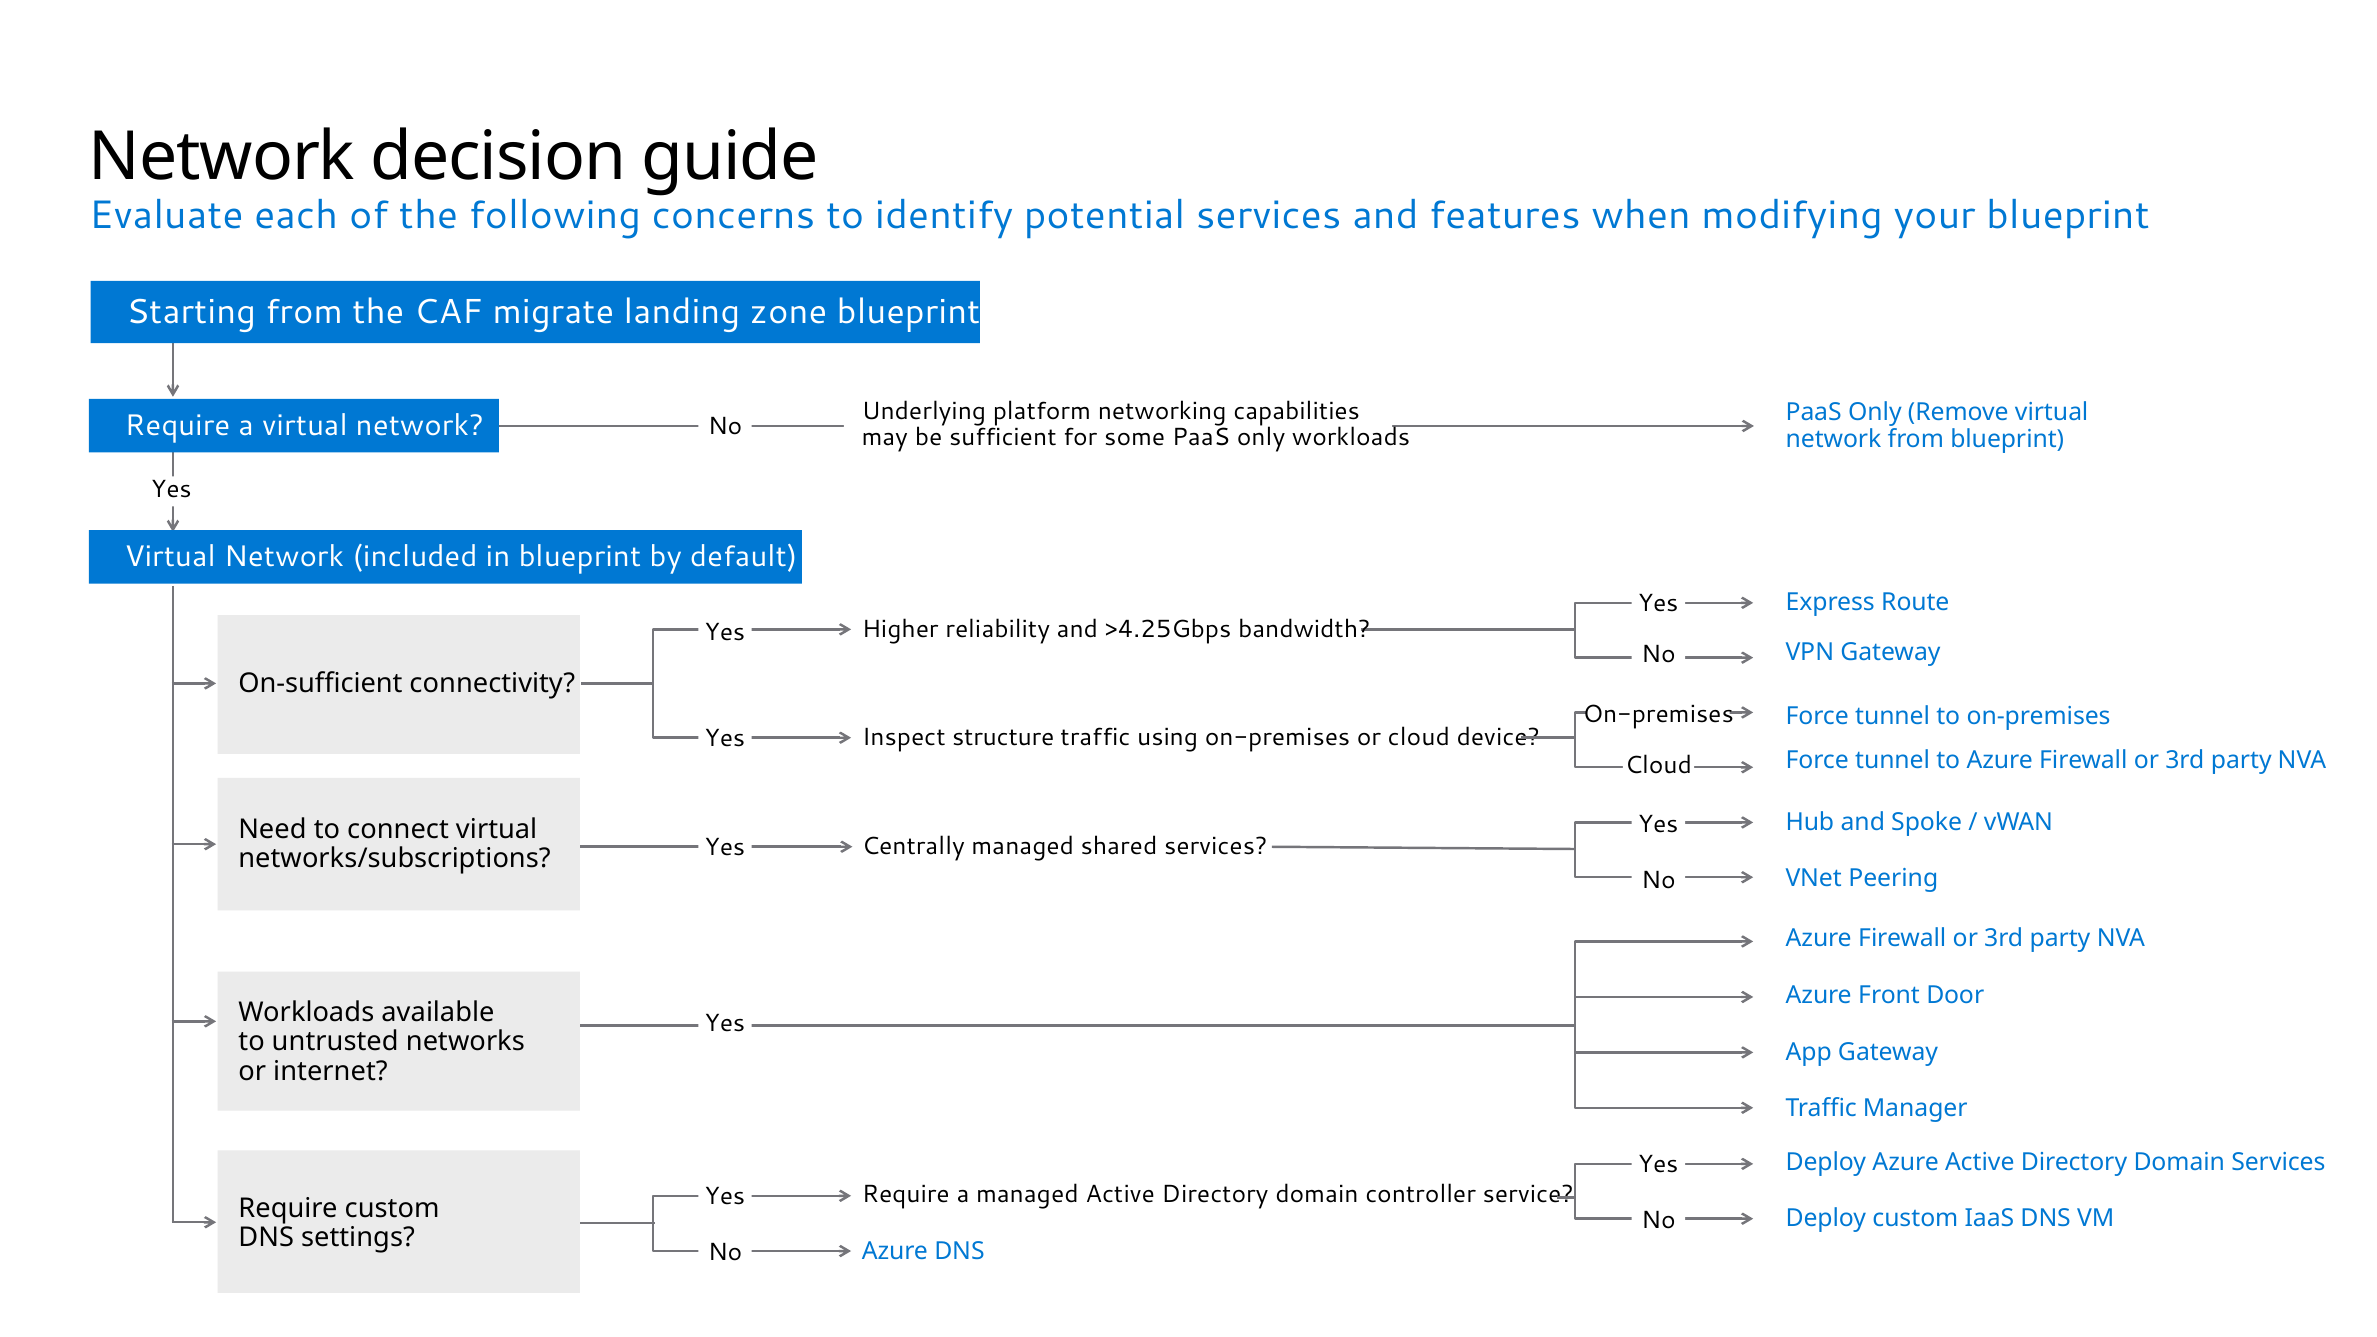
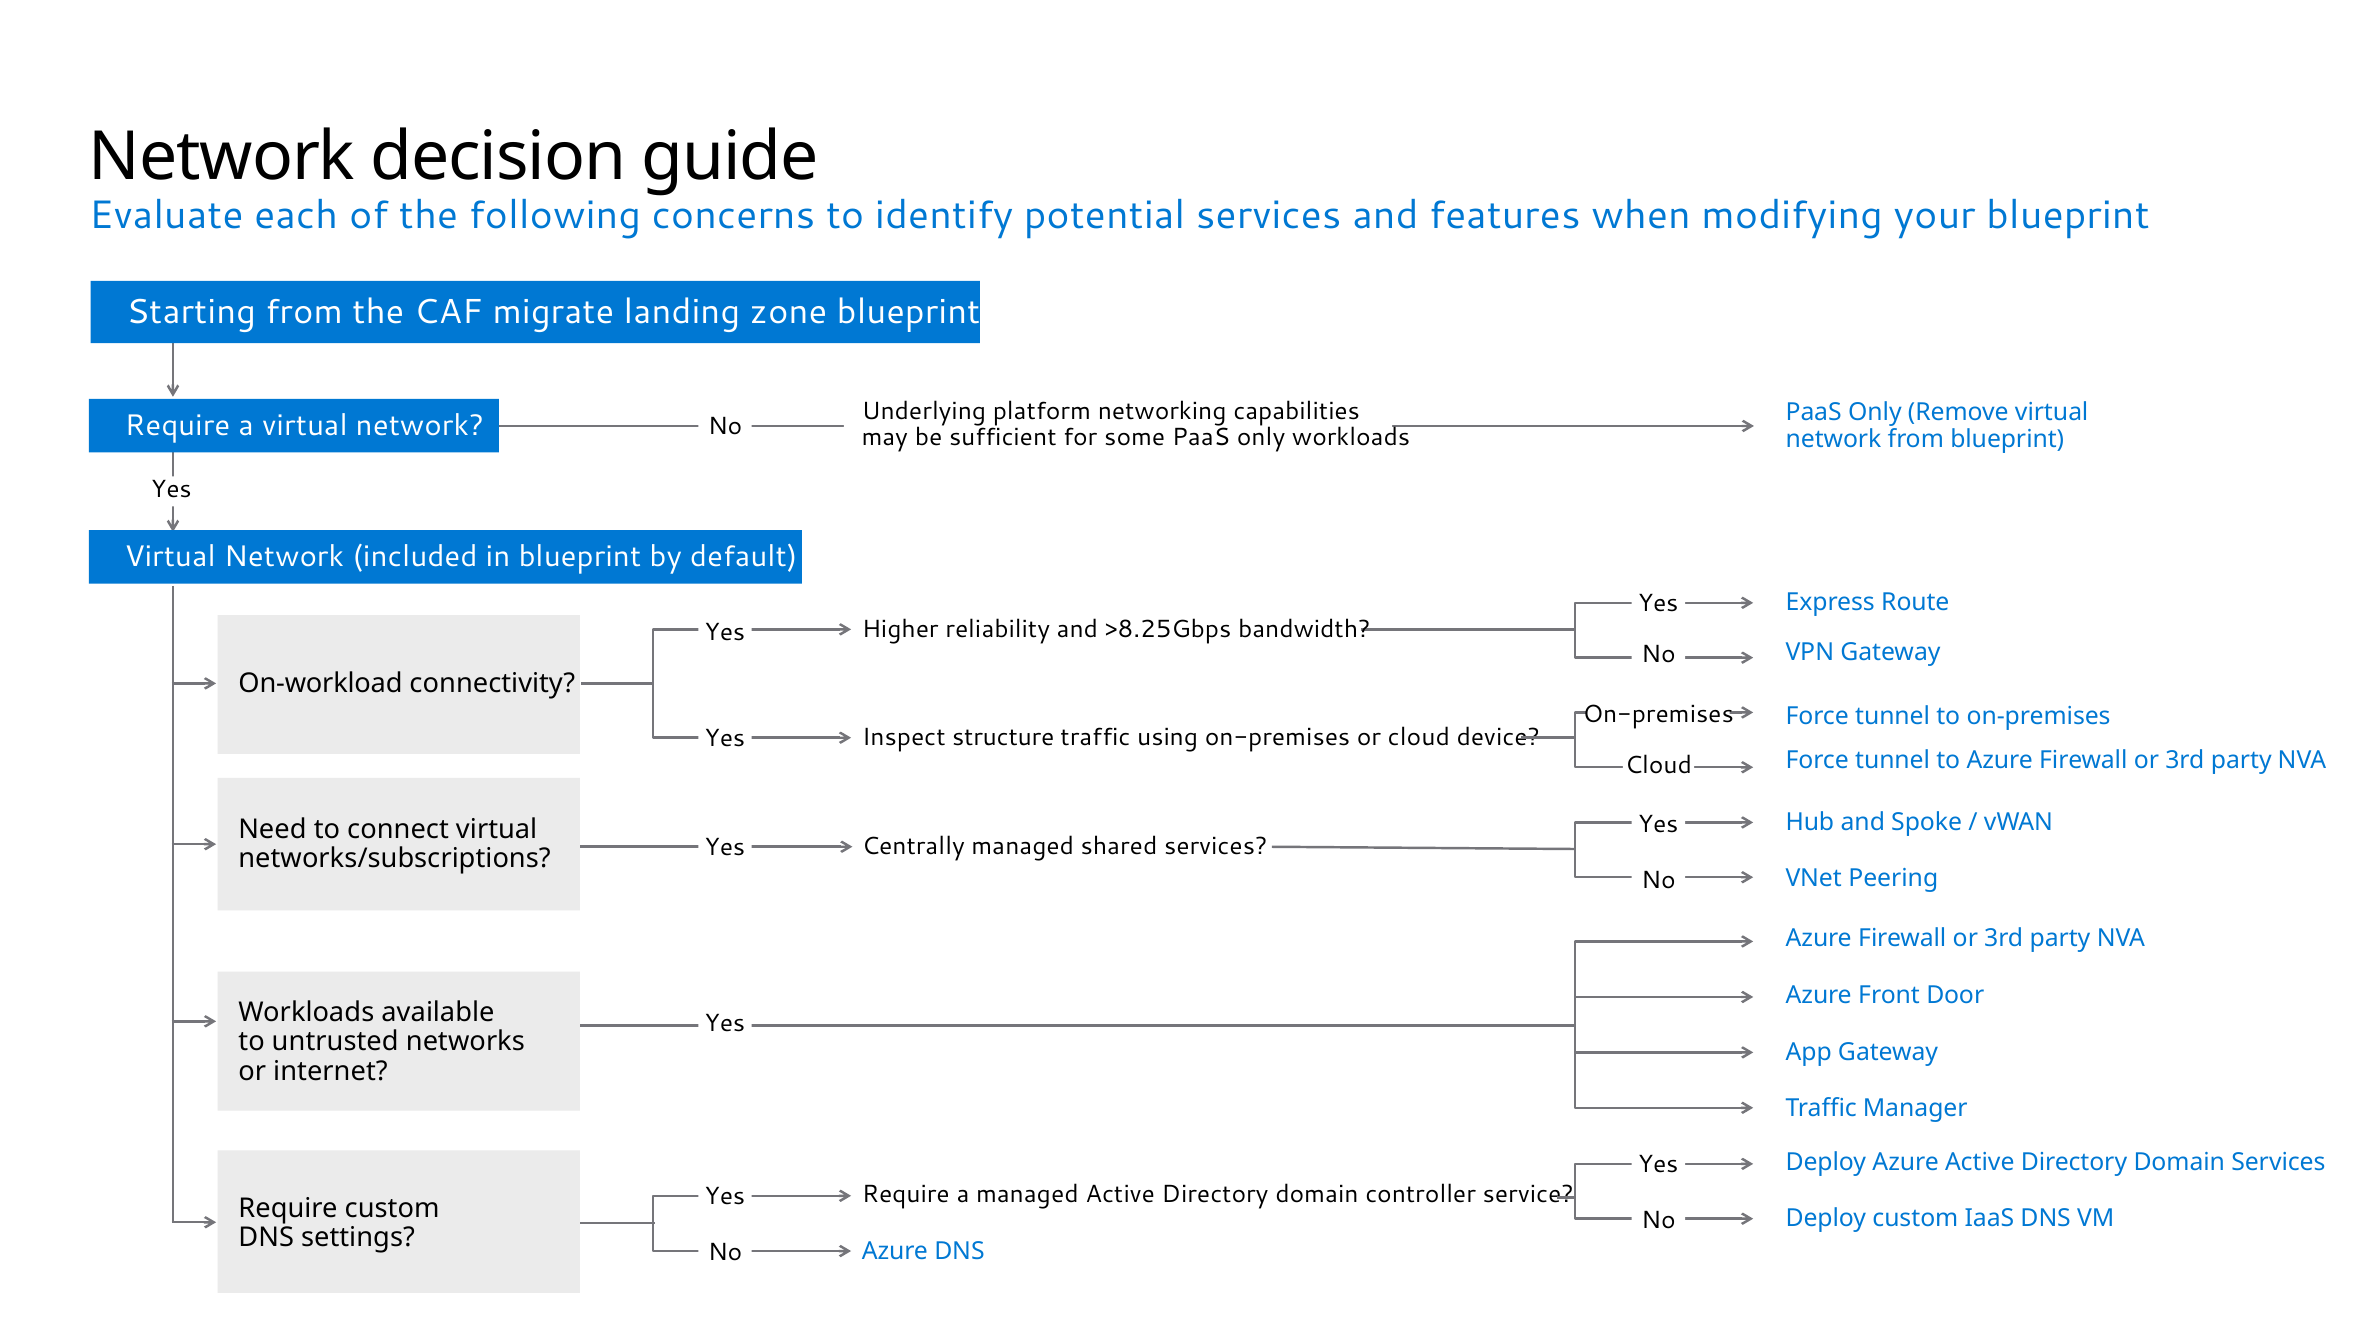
>4.25Gbps: >4.25Gbps -> >8.25Gbps (1168, 629)
On-sufficient: On-sufficient -> On-workload (321, 683)
